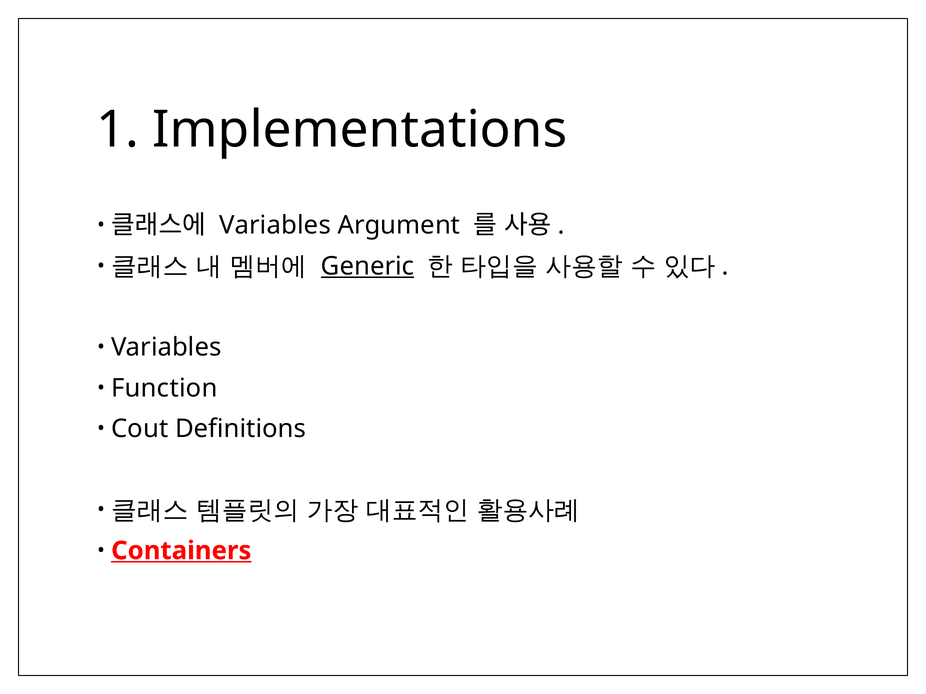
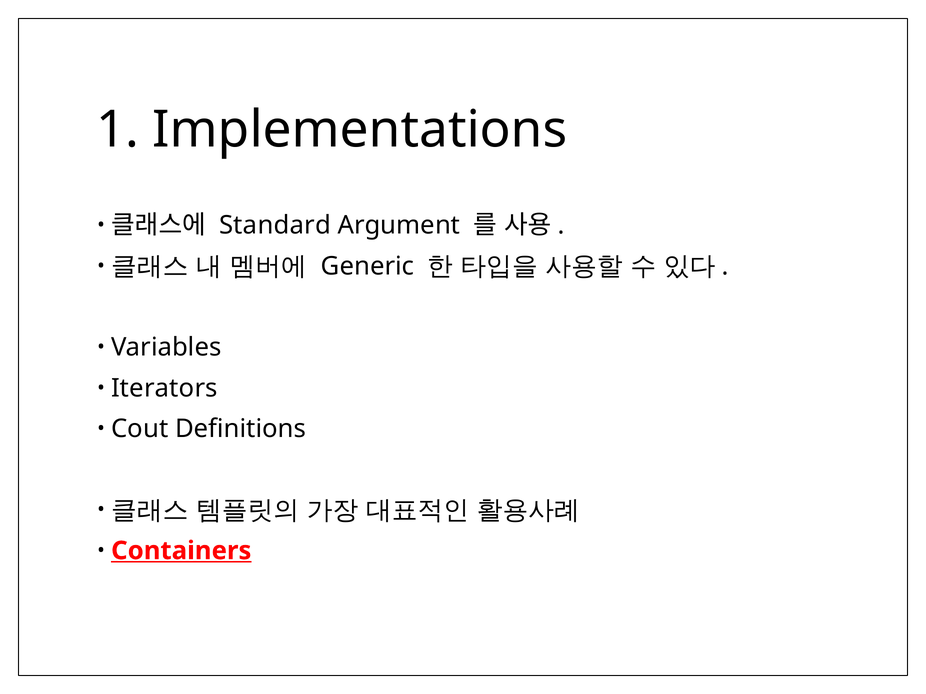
Variables: Variables -> Standard (275, 226)
Generic underline: present -> none (368, 266)
Function: Function -> Iterators (164, 388)
